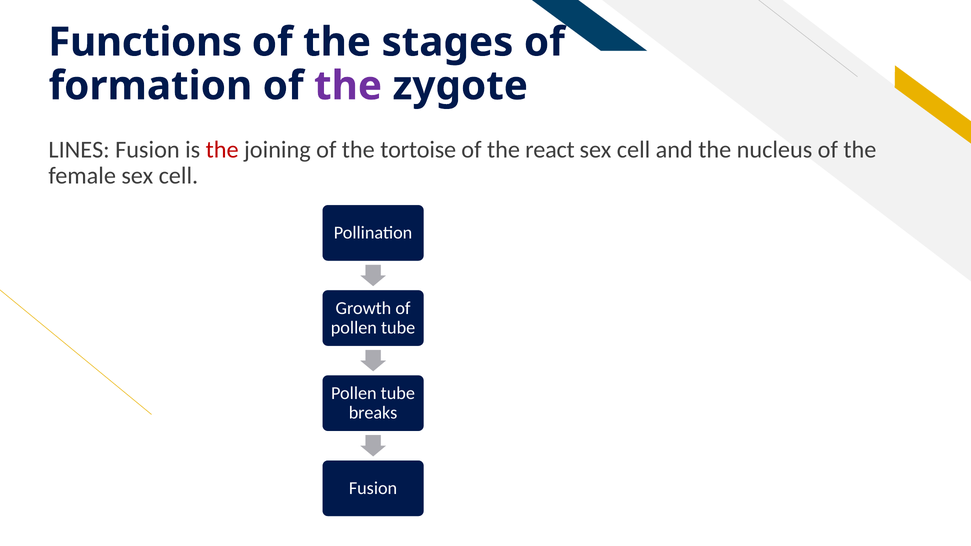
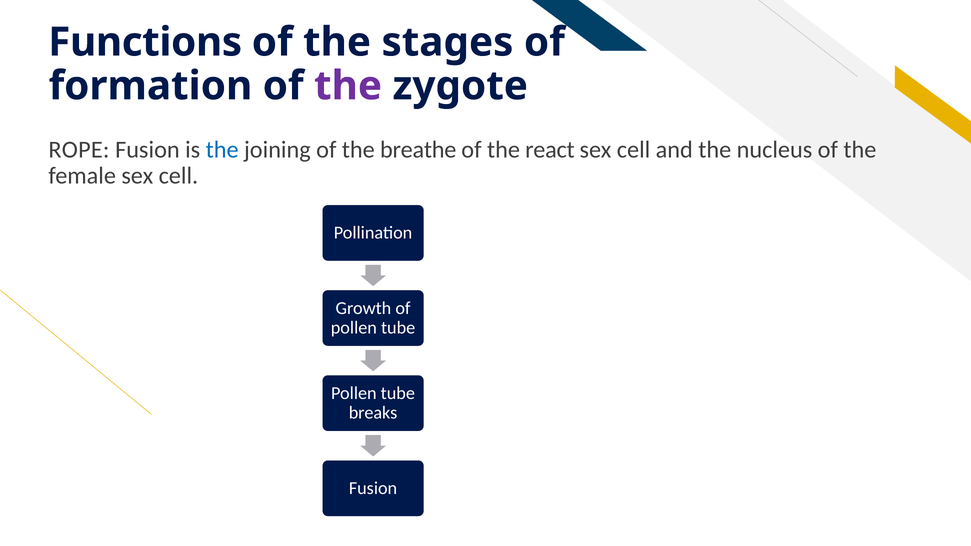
LINES: LINES -> ROPE (79, 150)
the colour: red -> blue (222, 150)
tortoise: tortoise -> breathe (418, 150)
